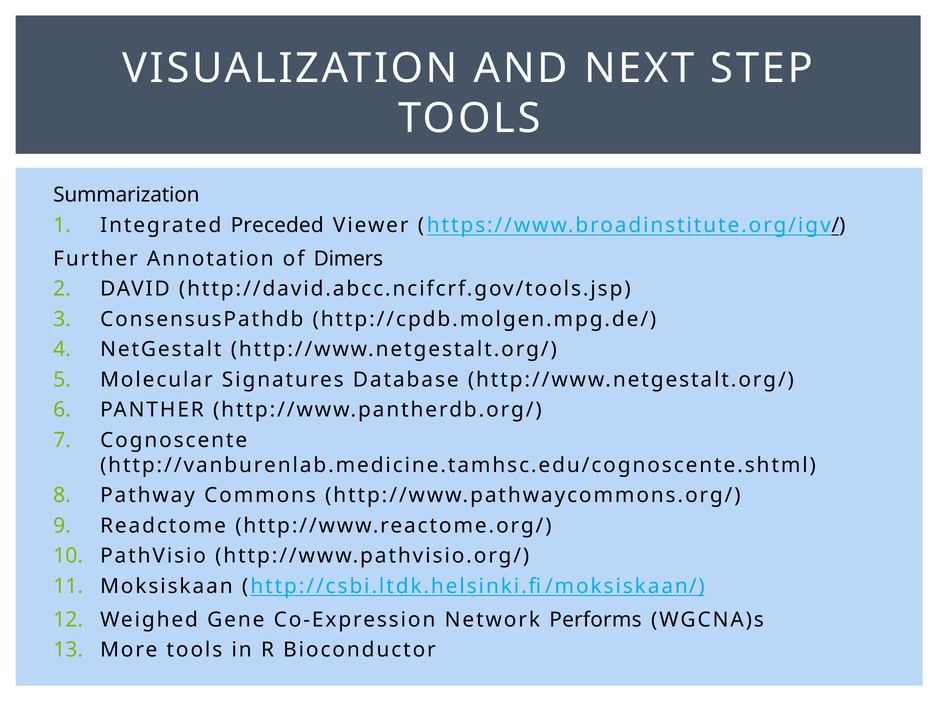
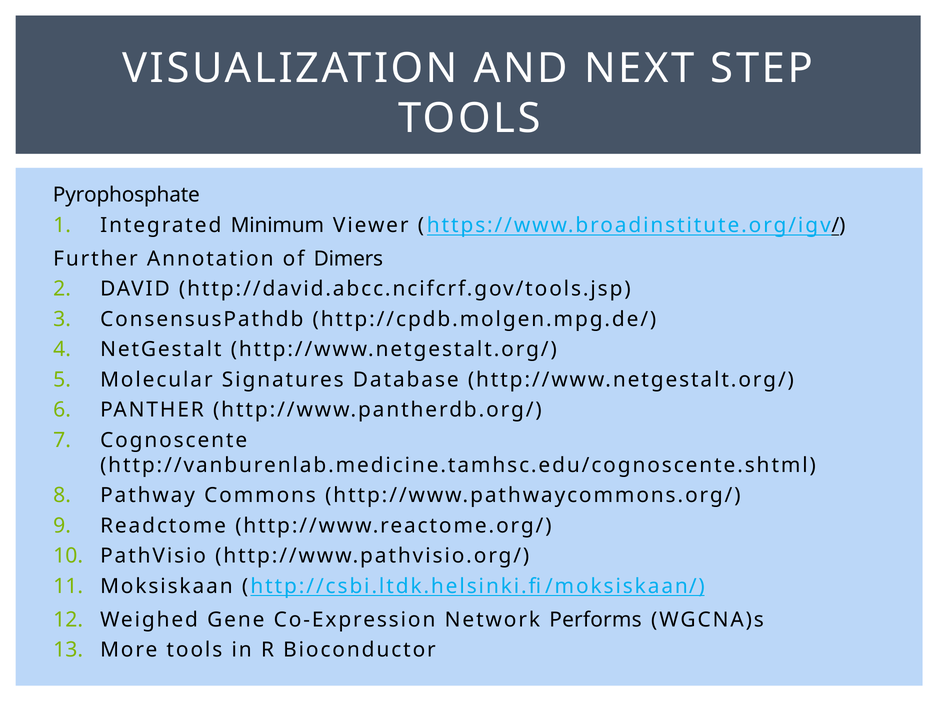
Summarization: Summarization -> Pyrophosphate (126, 195)
Preceded: Preceded -> Minimum (277, 225)
